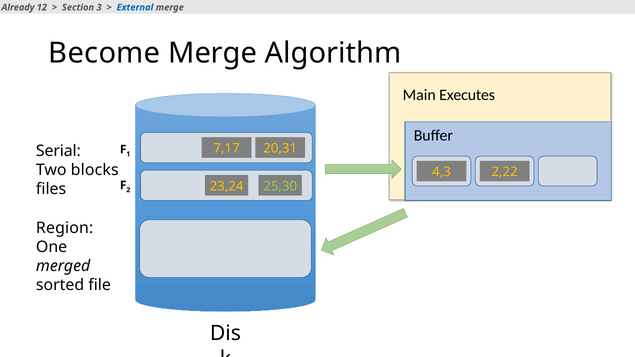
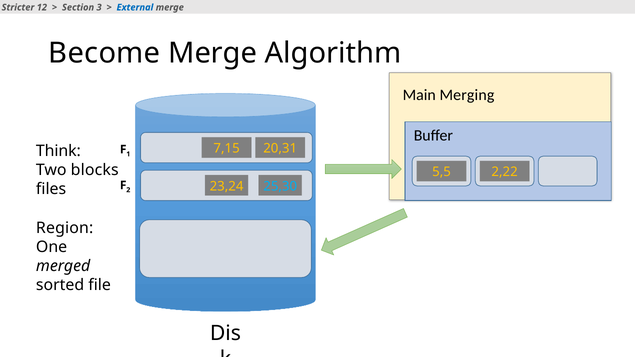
Already: Already -> Stricter (18, 7)
Executes: Executes -> Merging (467, 95)
7,17: 7,17 -> 7,15 (227, 148)
Serial: Serial -> Think (58, 151)
4,3: 4,3 -> 5,5 (442, 172)
25,30 colour: light green -> light blue (280, 186)
